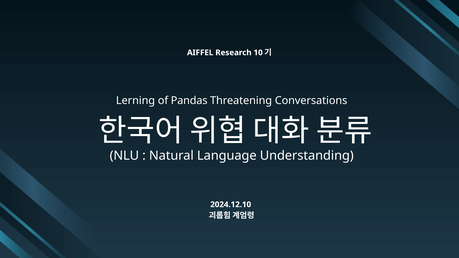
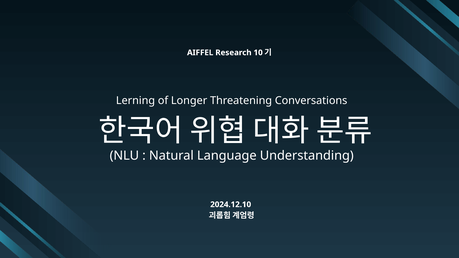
Pandas: Pandas -> Longer (189, 101)
